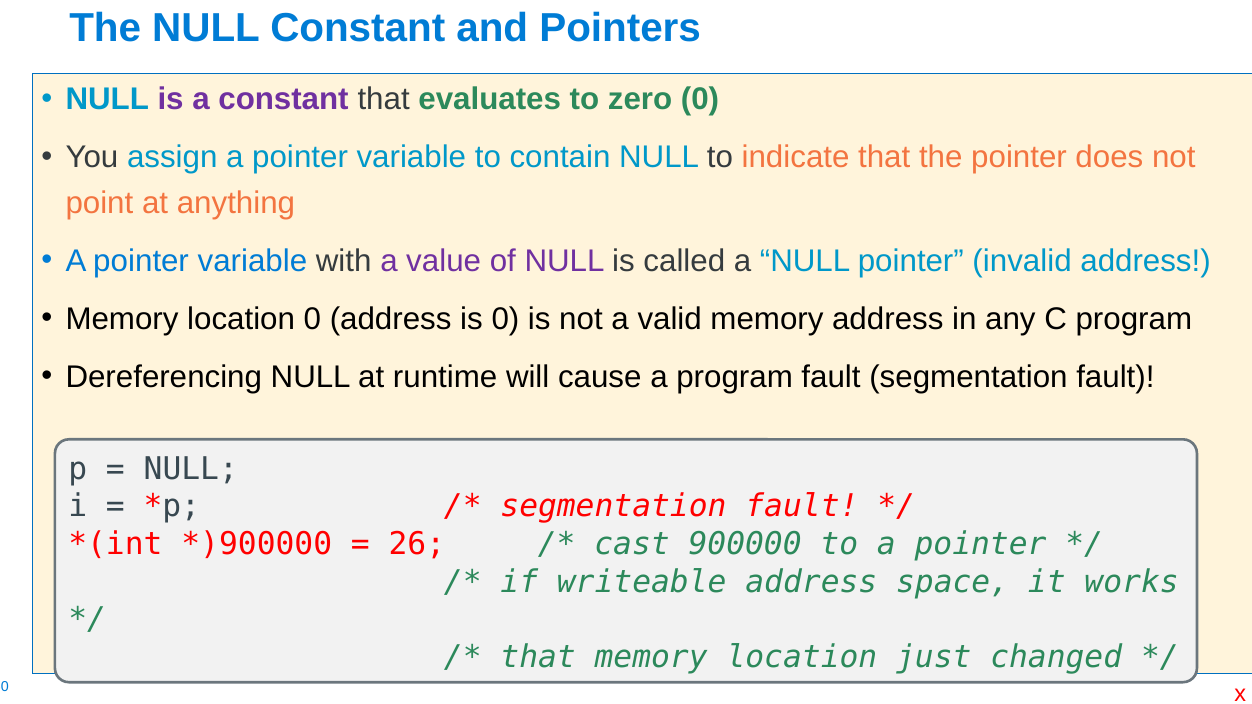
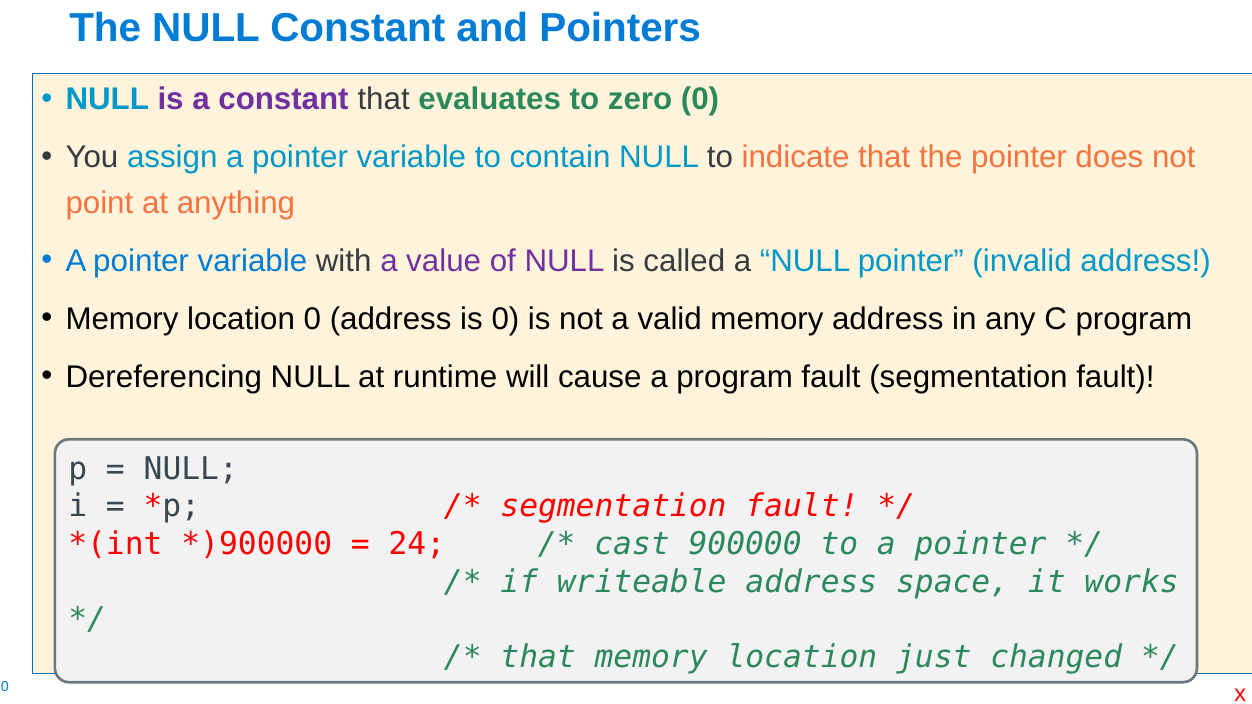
26: 26 -> 24 (417, 544)
